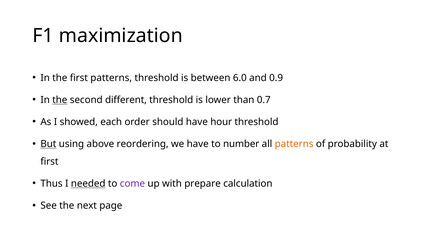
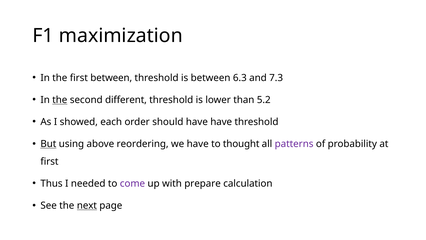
first patterns: patterns -> between (111, 78)
6.0: 6.0 -> 6.3 (240, 78)
0.9: 0.9 -> 7.3 (276, 78)
0.7: 0.7 -> 5.2 (264, 100)
have hour: hour -> have (221, 122)
number: number -> thought (241, 144)
patterns colour: orange -> purple (294, 144)
needed underline: present -> none (88, 183)
next underline: none -> present (87, 205)
